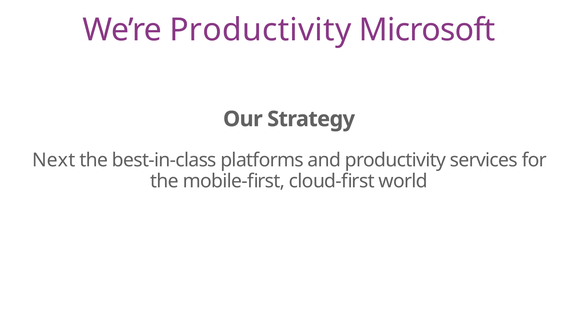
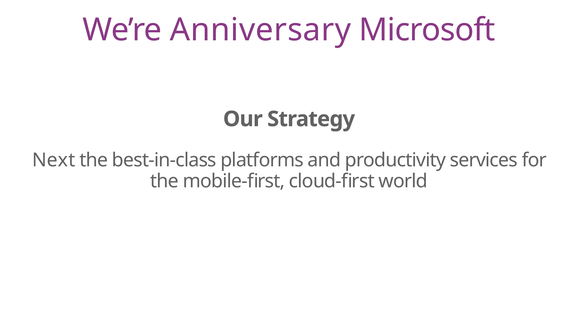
We’re Productivity: Productivity -> Anniversary (260, 30)
